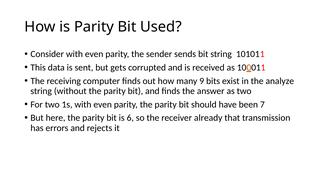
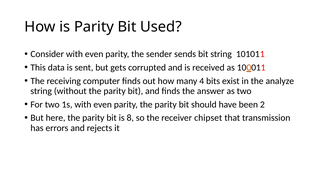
9: 9 -> 4 (202, 81)
7: 7 -> 2 (262, 105)
6: 6 -> 8 (130, 118)
already: already -> chipset (208, 118)
